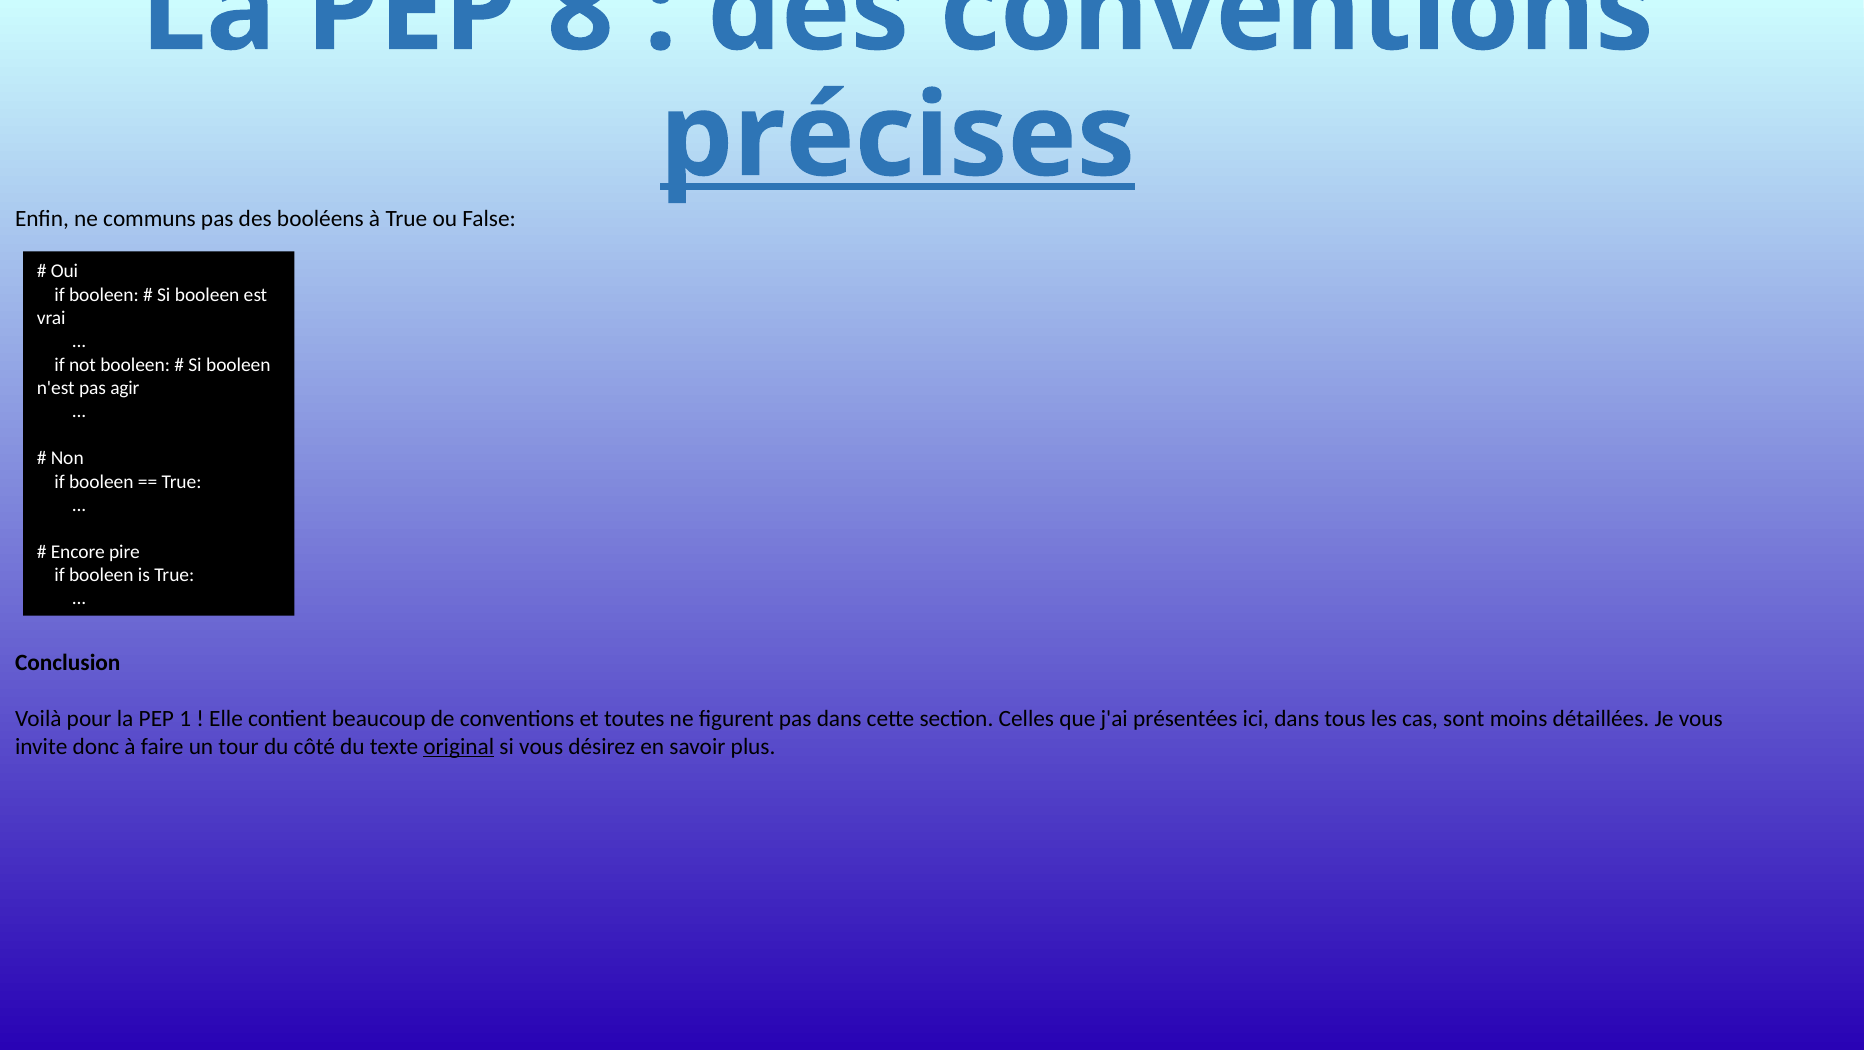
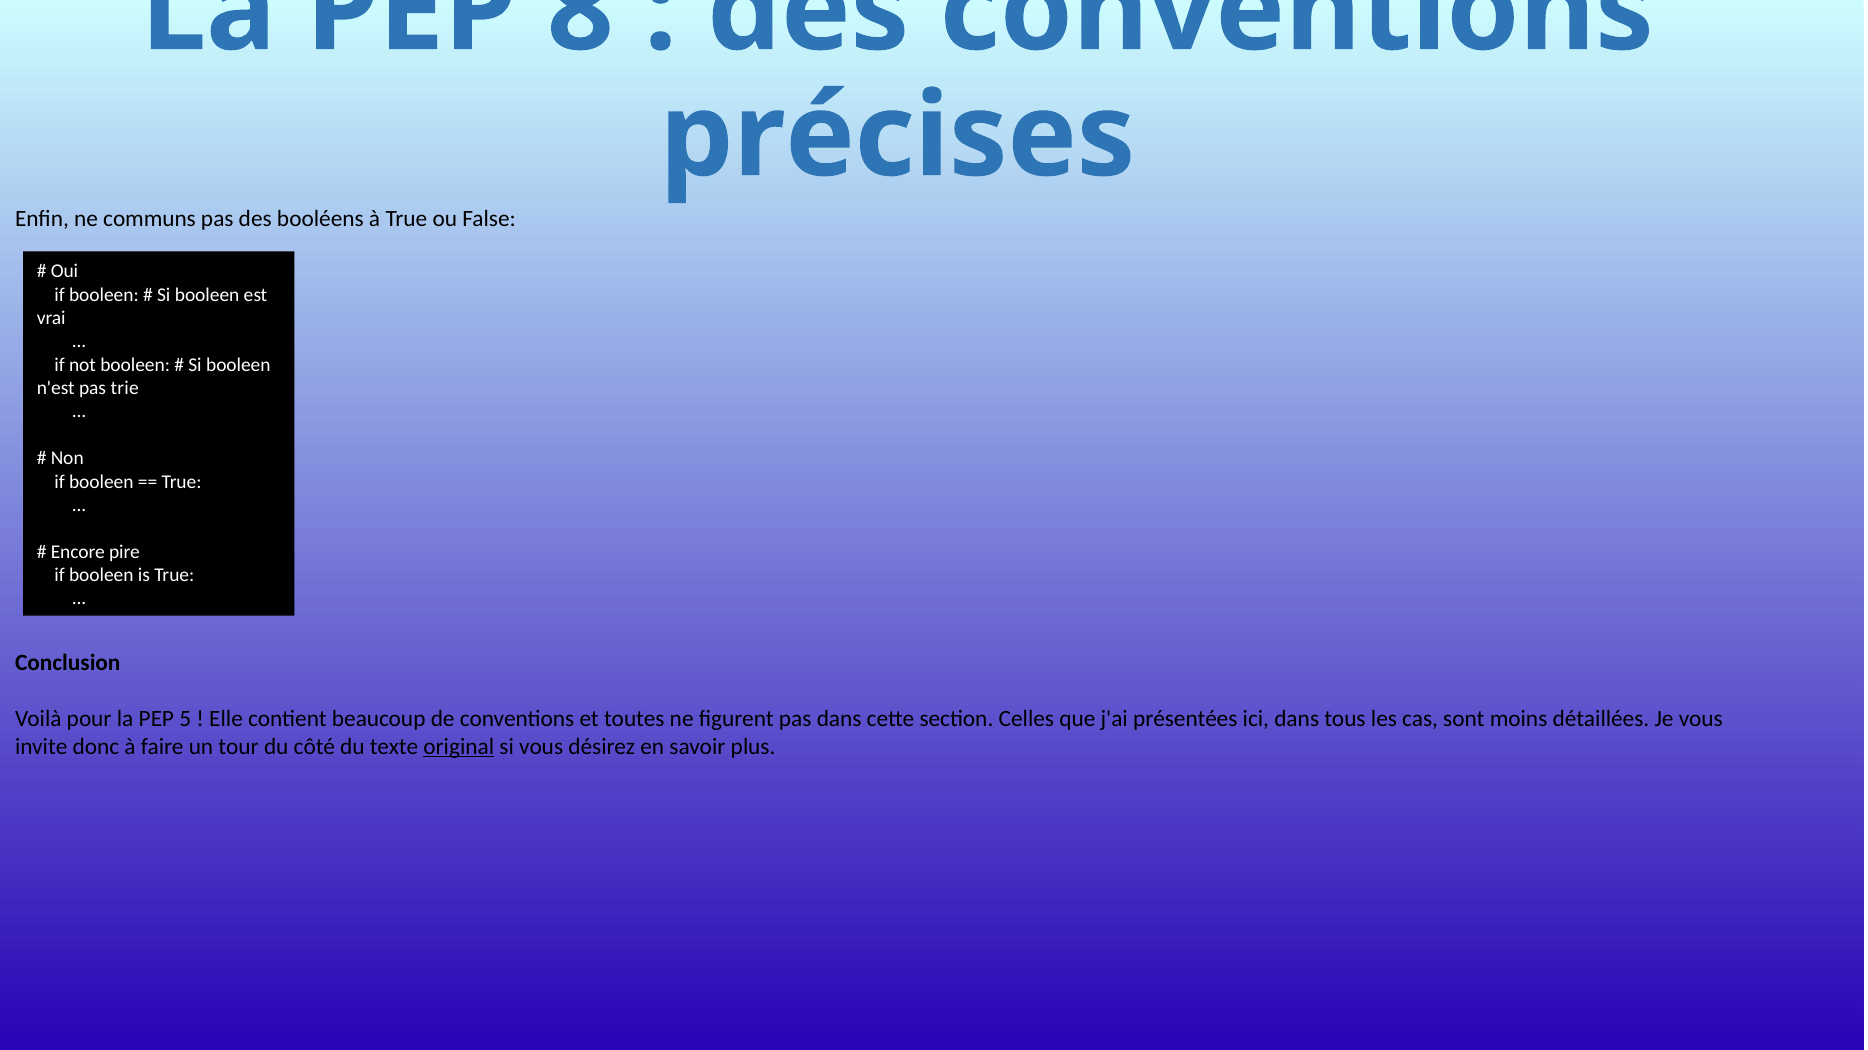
précises underline: present -> none (898, 137)
agir: agir -> trie (125, 388)
1: 1 -> 5 (185, 719)
